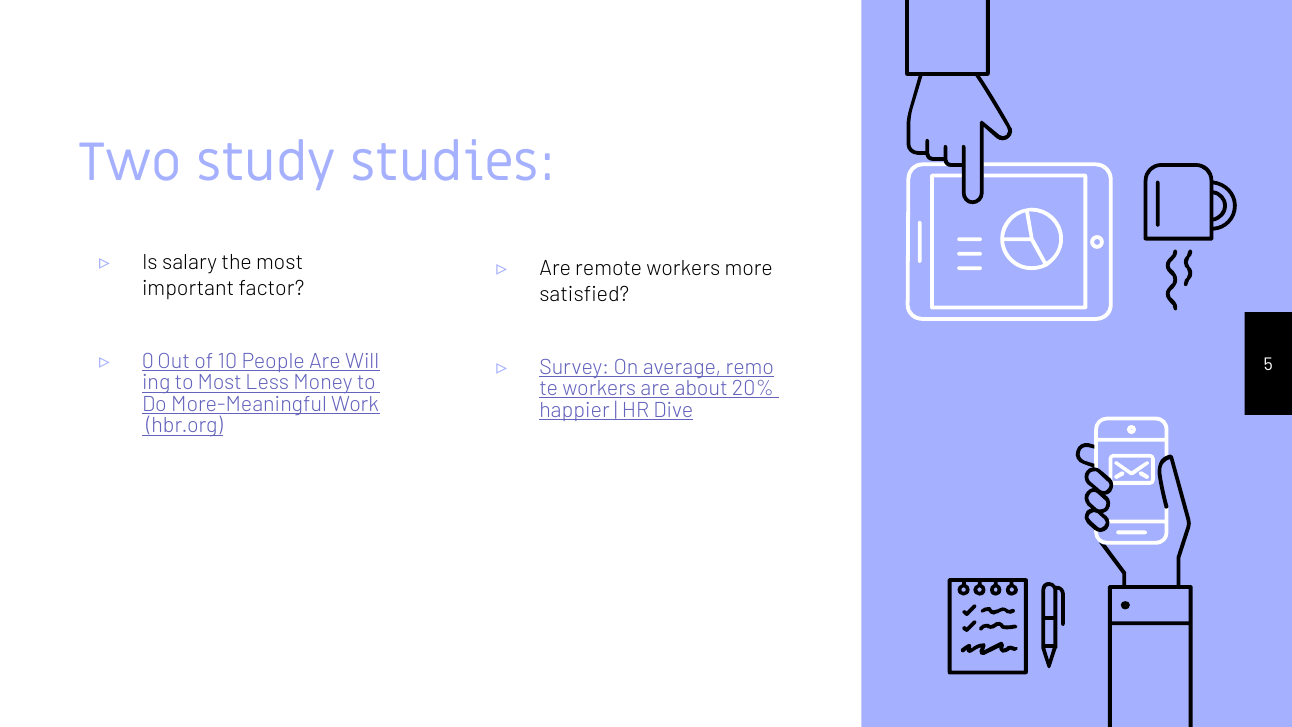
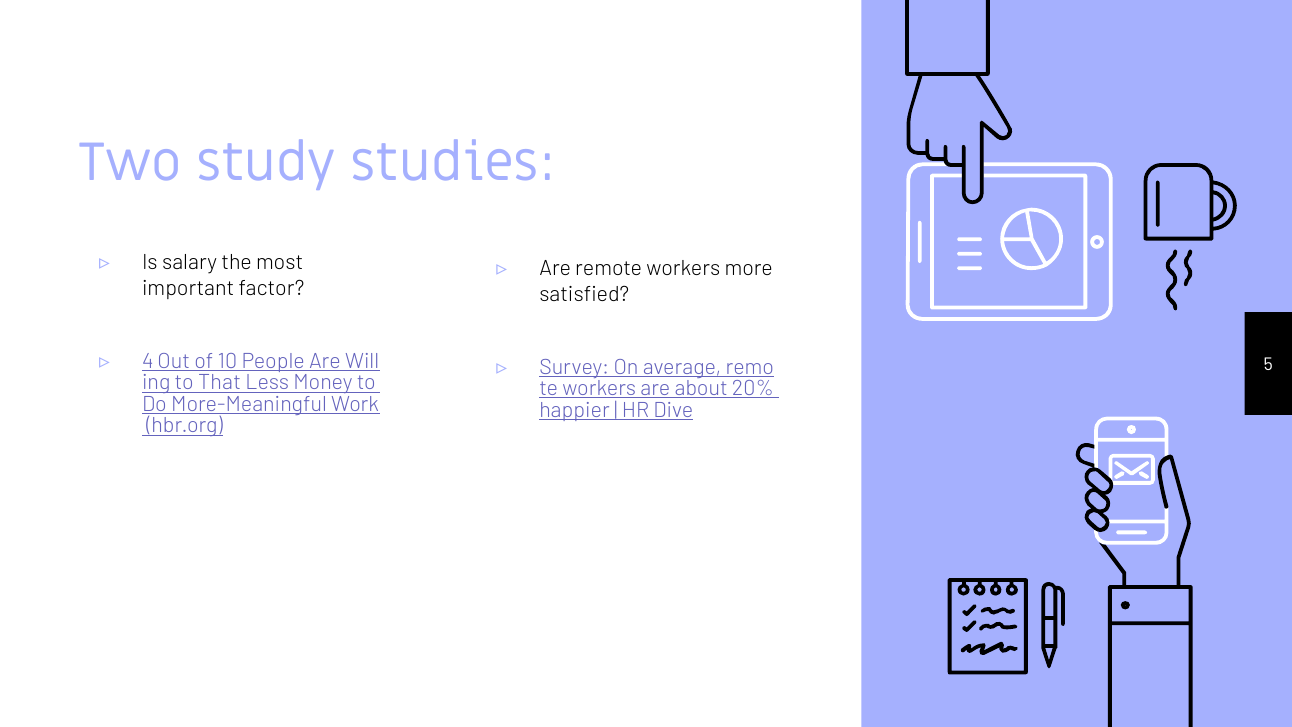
0: 0 -> 4 (148, 361)
to Most: Most -> That (220, 383)
